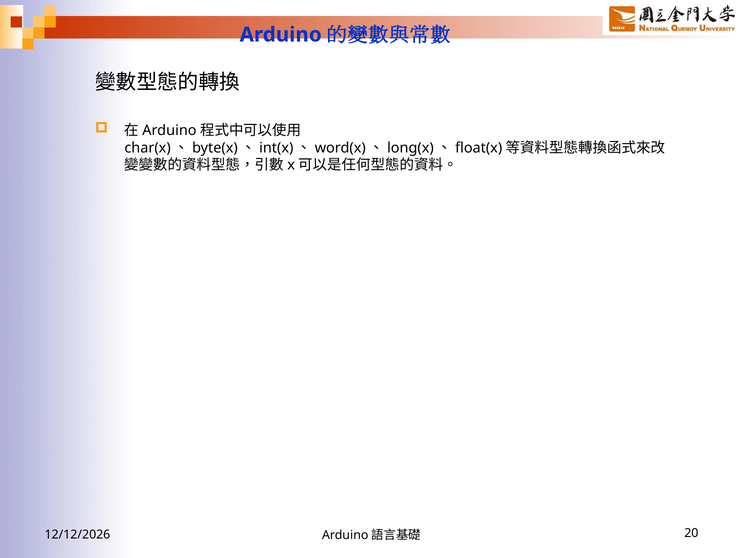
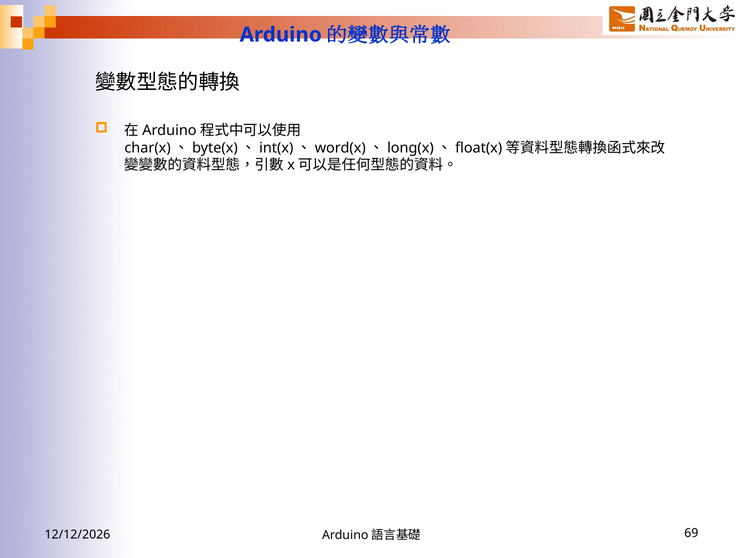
20: 20 -> 69 (691, 533)
